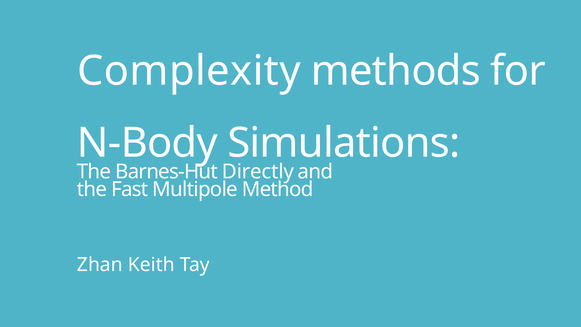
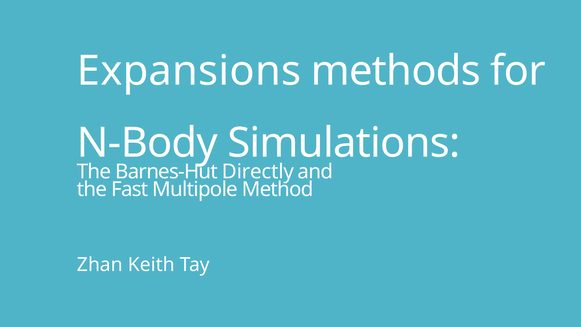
Complexity: Complexity -> Expansions (189, 71)
